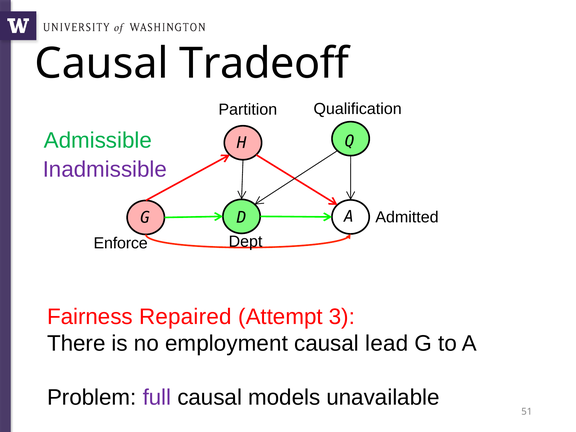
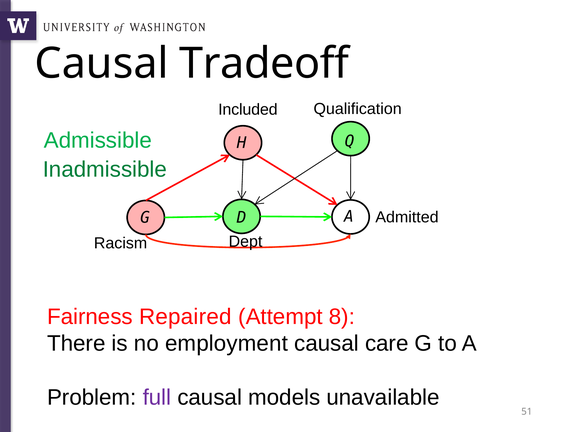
Partition: Partition -> Included (248, 109)
Inadmissible colour: purple -> green (105, 169)
Enforce: Enforce -> Racism (121, 243)
3: 3 -> 8 (342, 317)
lead: lead -> care (387, 344)
